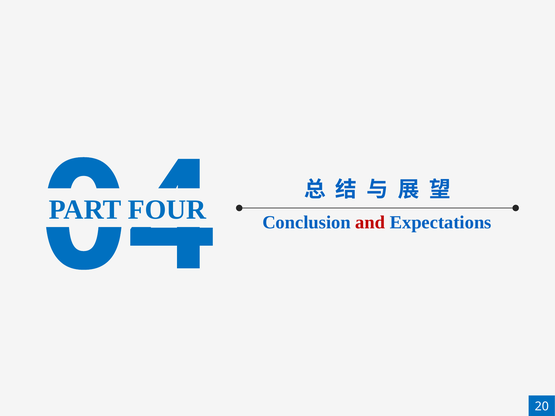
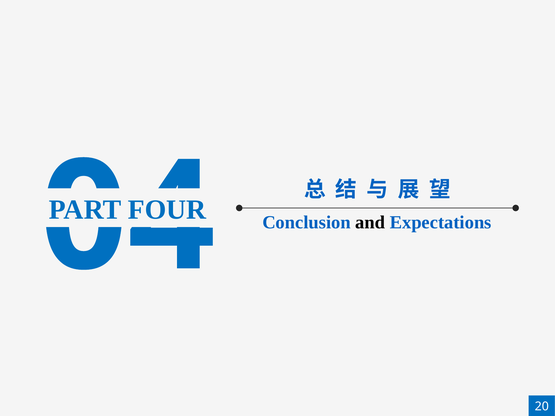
and colour: red -> black (370, 222)
